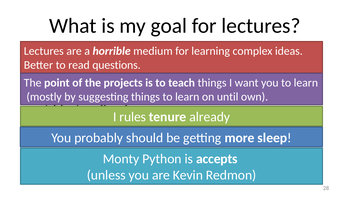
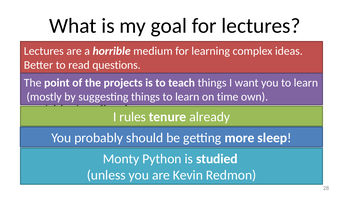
until: until -> time (228, 97)
accepts: accepts -> studied (217, 159)
